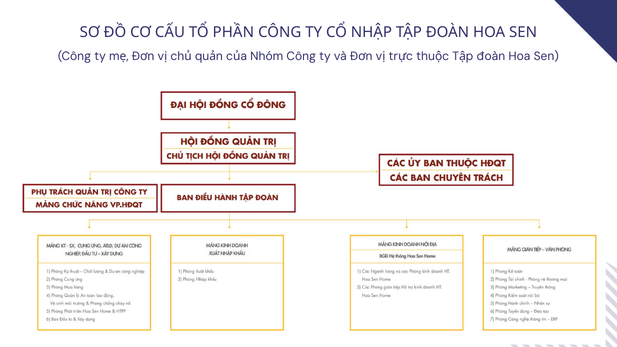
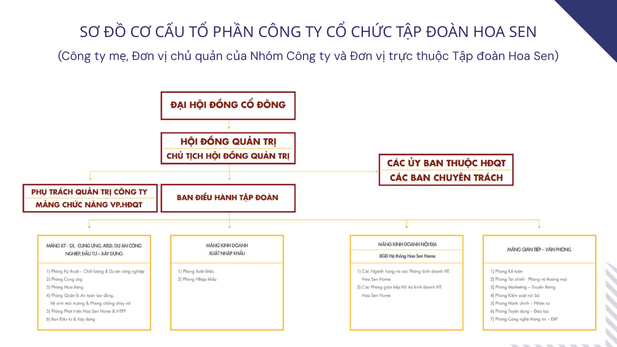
NHẬP: NHẬP -> CHỨC (372, 33)
